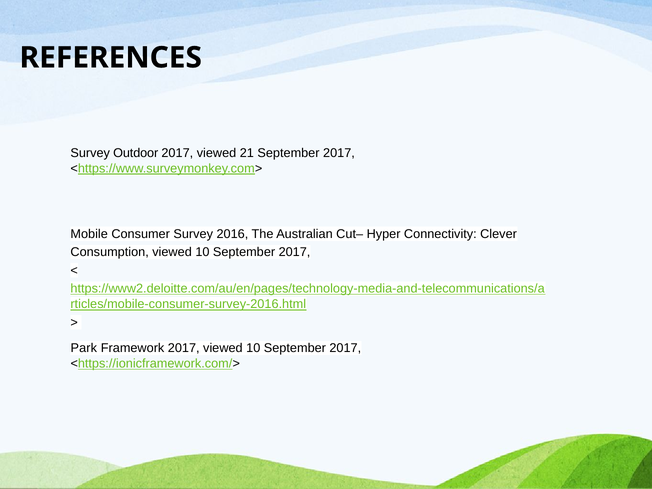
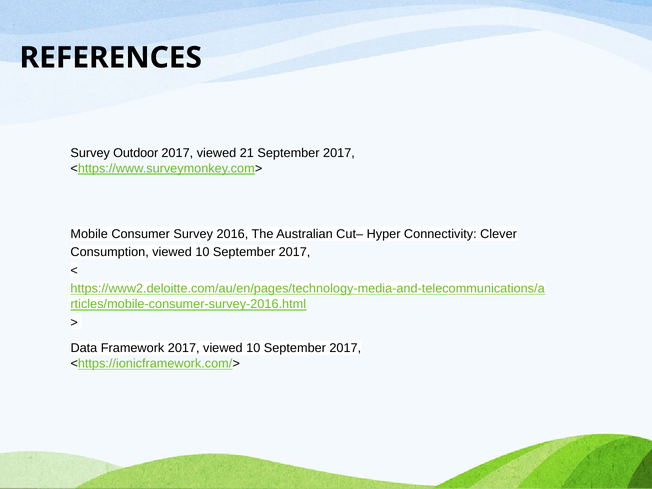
Park: Park -> Data (84, 348)
